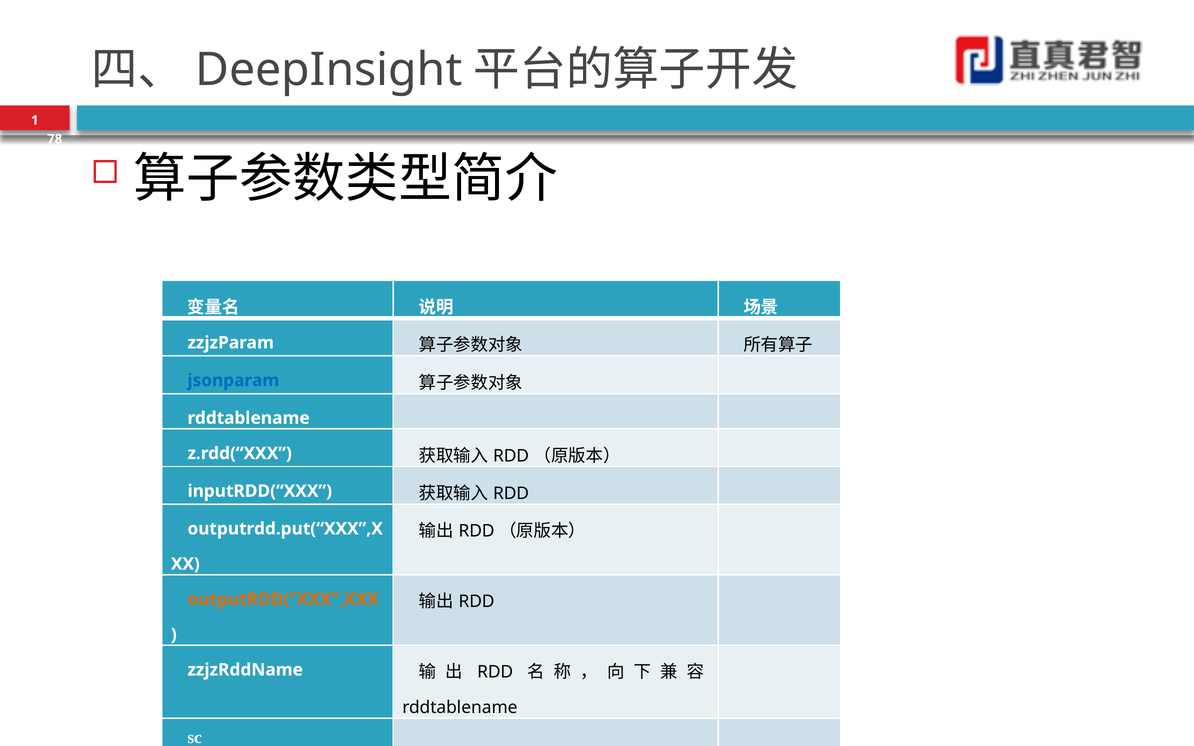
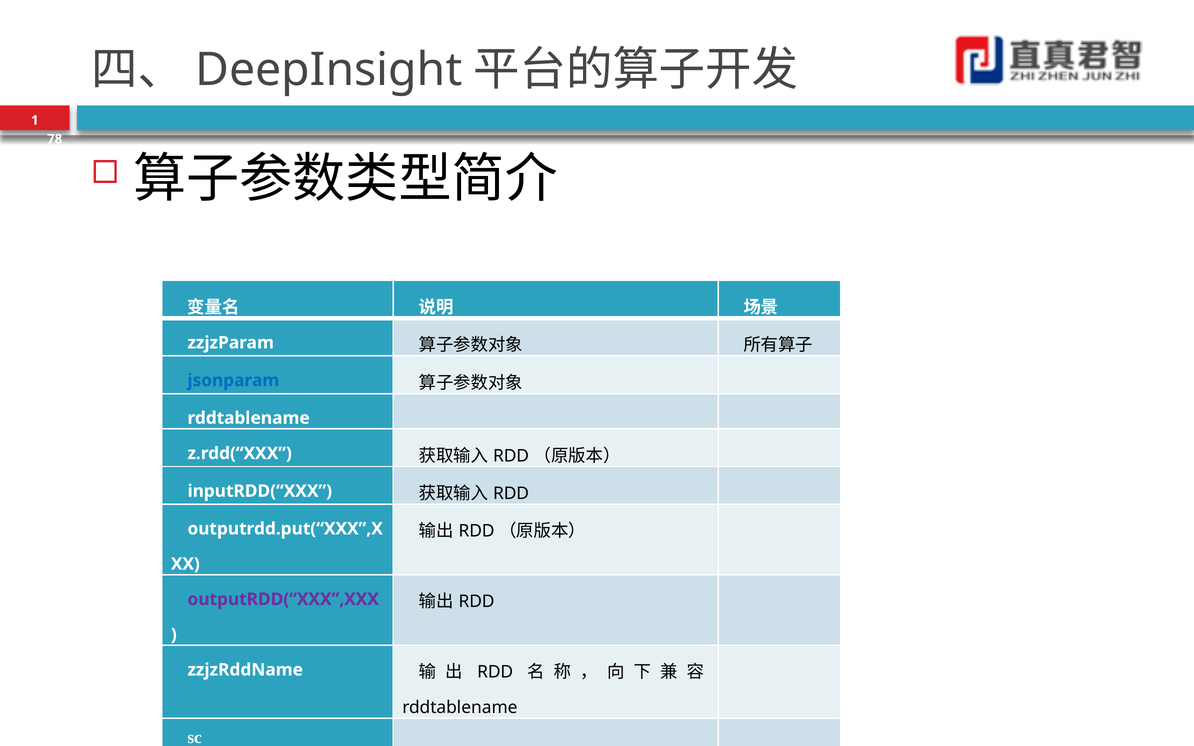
outputRDD(“XXX”,XXX colour: orange -> purple (283, 599)
